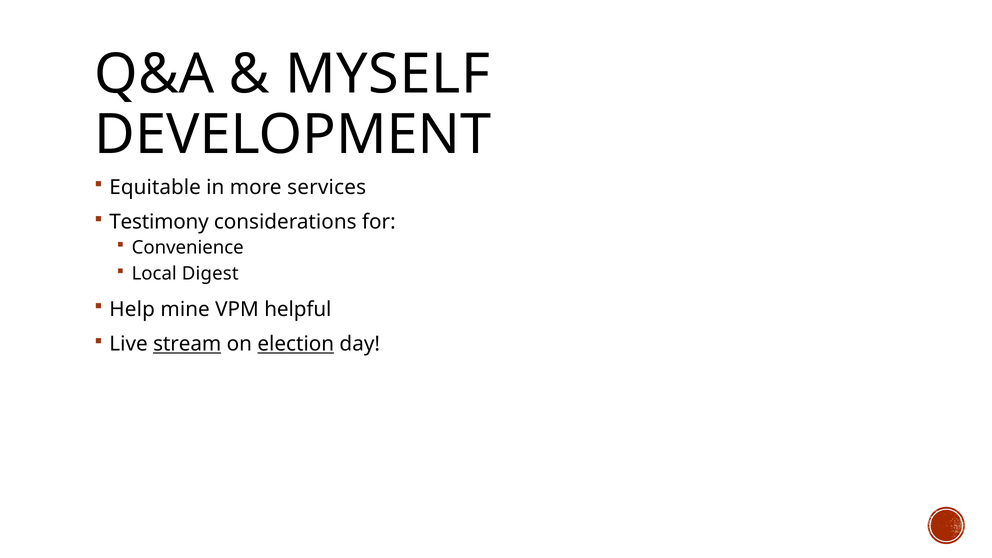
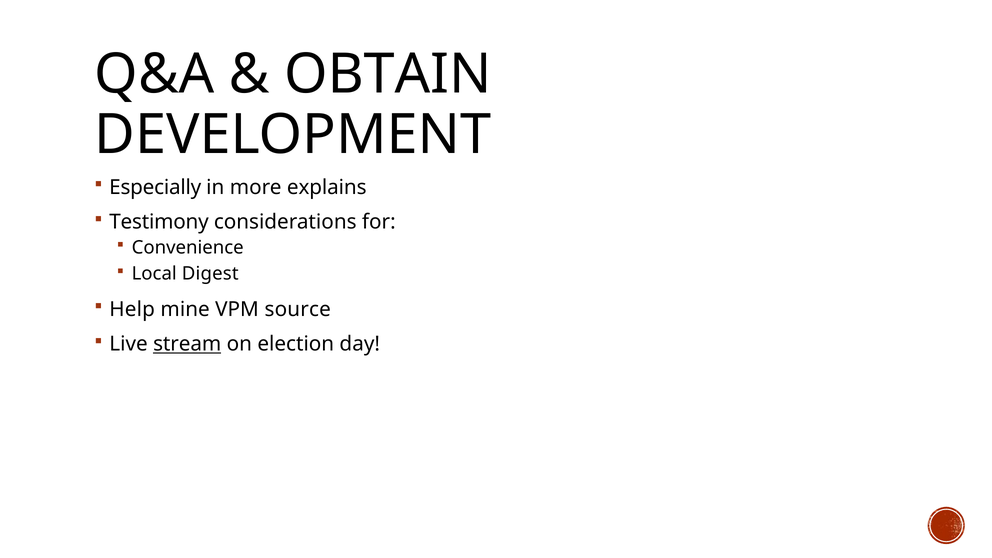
MYSELF: MYSELF -> OBTAIN (388, 74)
Equitable: Equitable -> Especially (155, 187)
services: services -> explains (327, 187)
helpful: helpful -> source (298, 309)
election underline: present -> none (296, 344)
